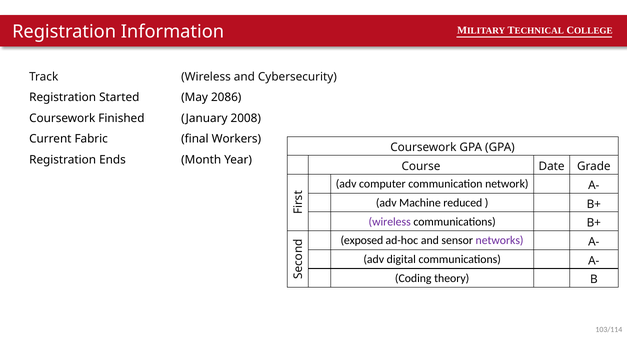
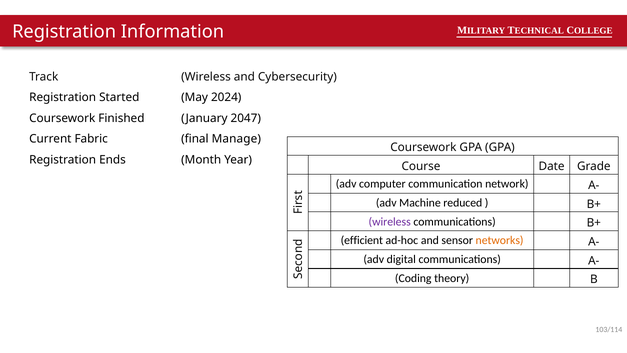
2086: 2086 -> 2024 (226, 97)
2008: 2008 -> 2047 (246, 118)
Workers: Workers -> Manage (236, 139)
exposed: exposed -> efficient (362, 240)
networks colour: purple -> orange (500, 240)
